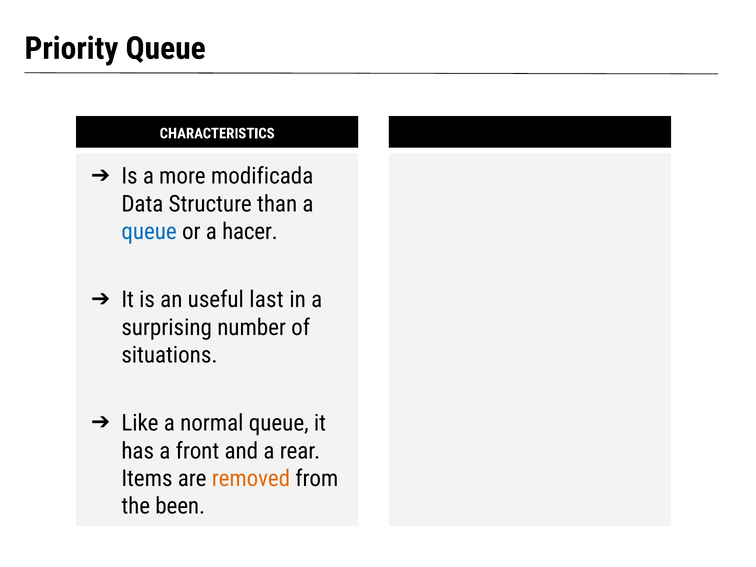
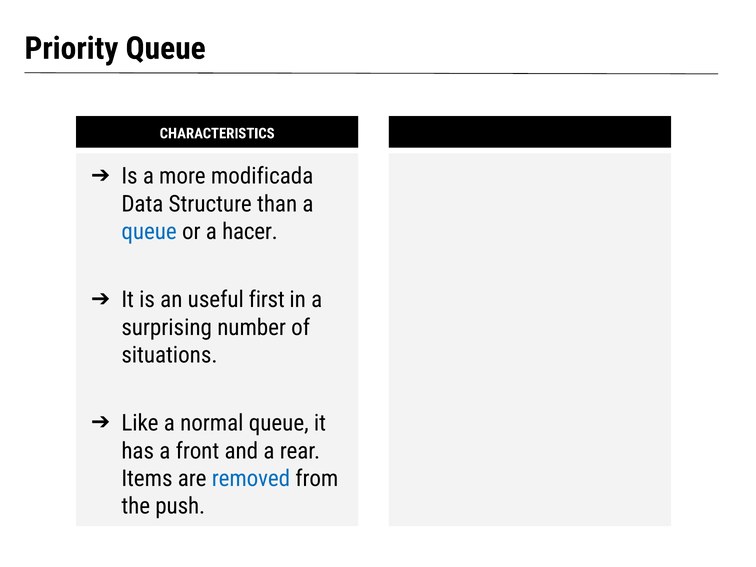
last: last -> first (267, 300)
removed colour: orange -> blue (251, 479)
been: been -> push (180, 506)
